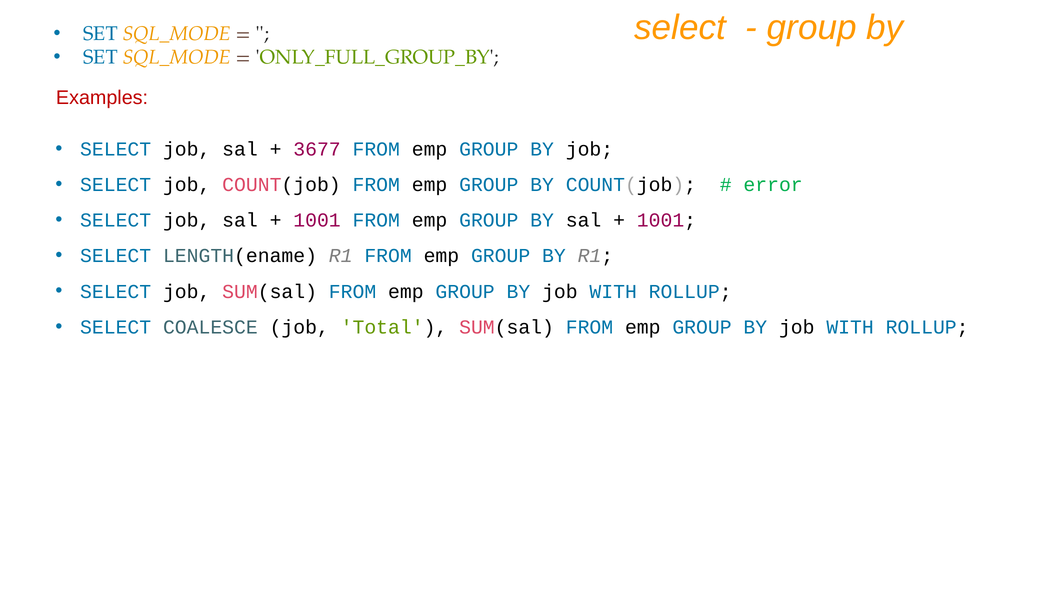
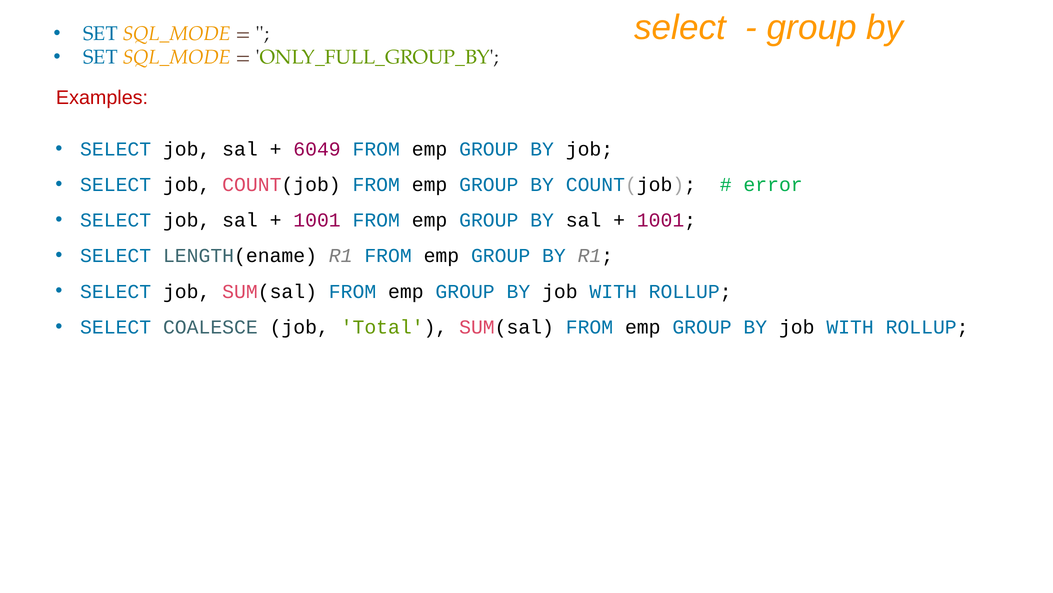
3677: 3677 -> 6049 (317, 149)
